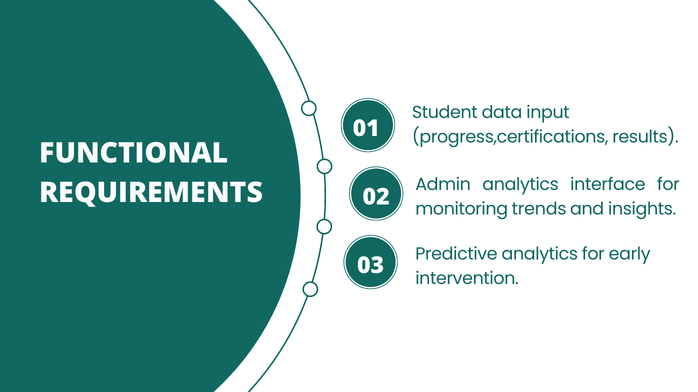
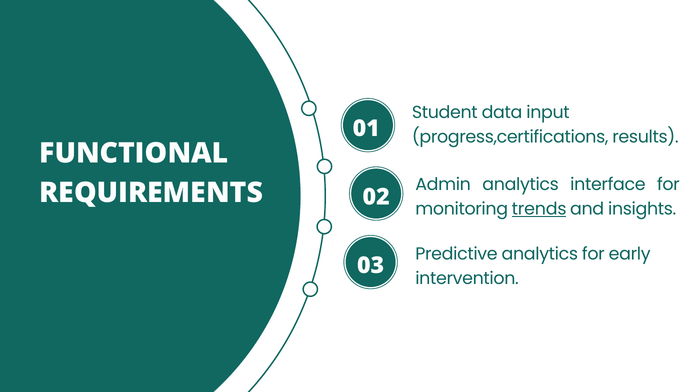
trends underline: none -> present (539, 209)
